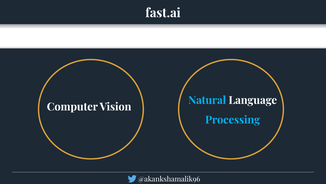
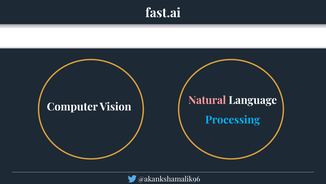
Natural colour: light blue -> pink (207, 100)
